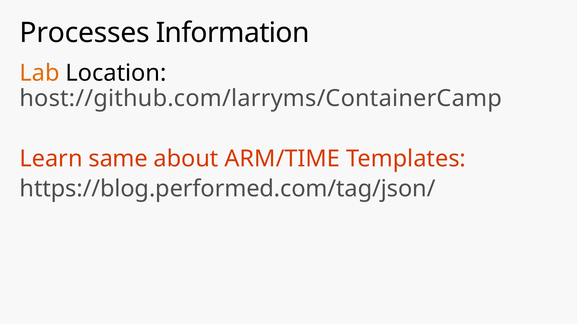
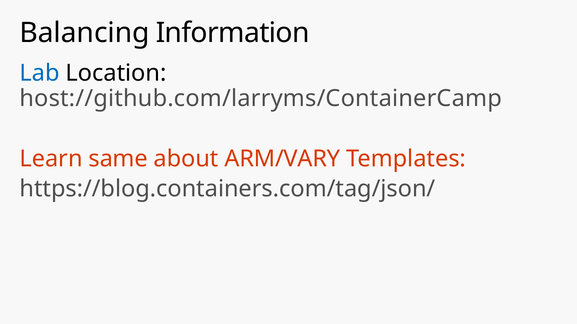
Processes: Processes -> Balancing (85, 33)
Lab colour: orange -> blue (40, 73)
ARM/TIME: ARM/TIME -> ARM/VARY (282, 159)
https://blog.performed.com/tag/json/: https://blog.performed.com/tag/json/ -> https://blog.containers.com/tag/json/ (227, 189)
